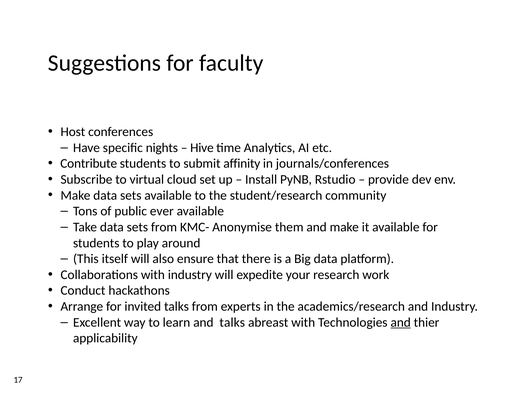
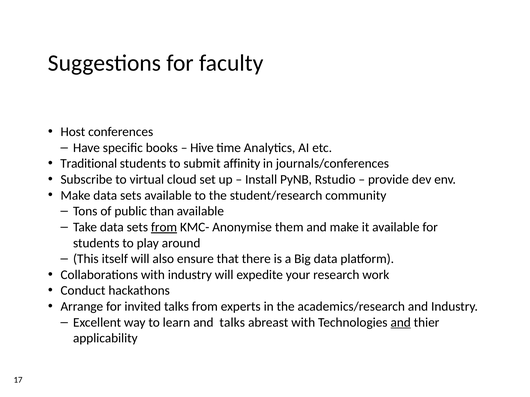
nights: nights -> books (162, 148)
Contribute: Contribute -> Traditional (89, 164)
ever: ever -> than (162, 211)
from underline: none -> present (164, 227)
